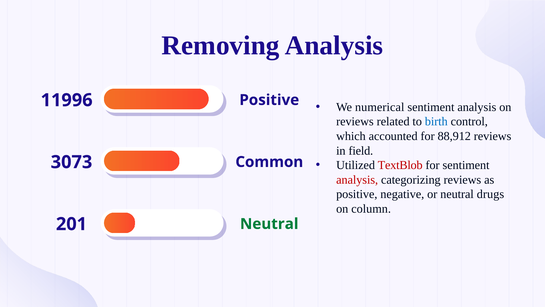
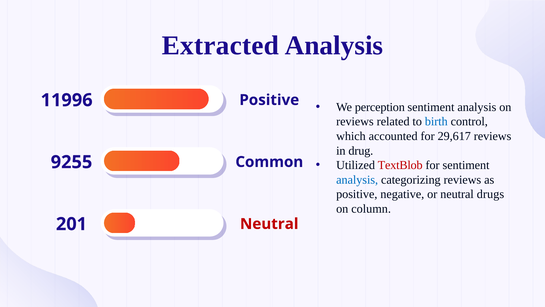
Removing: Removing -> Extracted (220, 45)
numerical: numerical -> perception (380, 107)
88,912: 88,912 -> 29,617 (454, 136)
field: field -> drug (361, 150)
3073: 3073 -> 9255 (72, 162)
analysis colour: red -> blue (357, 180)
Neutral colour: green -> red (269, 224)
